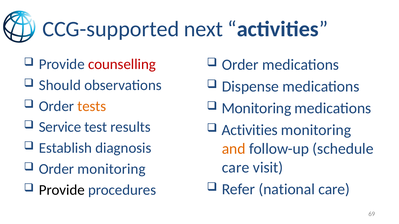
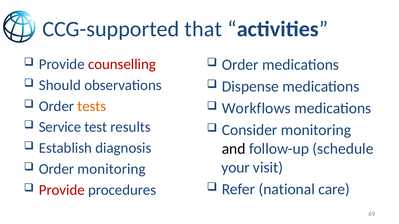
next: next -> that (203, 29)
Monitoring: Monitoring -> Workflows (256, 108)
Activities: Activities -> Consider (250, 130)
and colour: orange -> black (234, 149)
care: care -> your (236, 168)
Provide colour: black -> red (62, 190)
